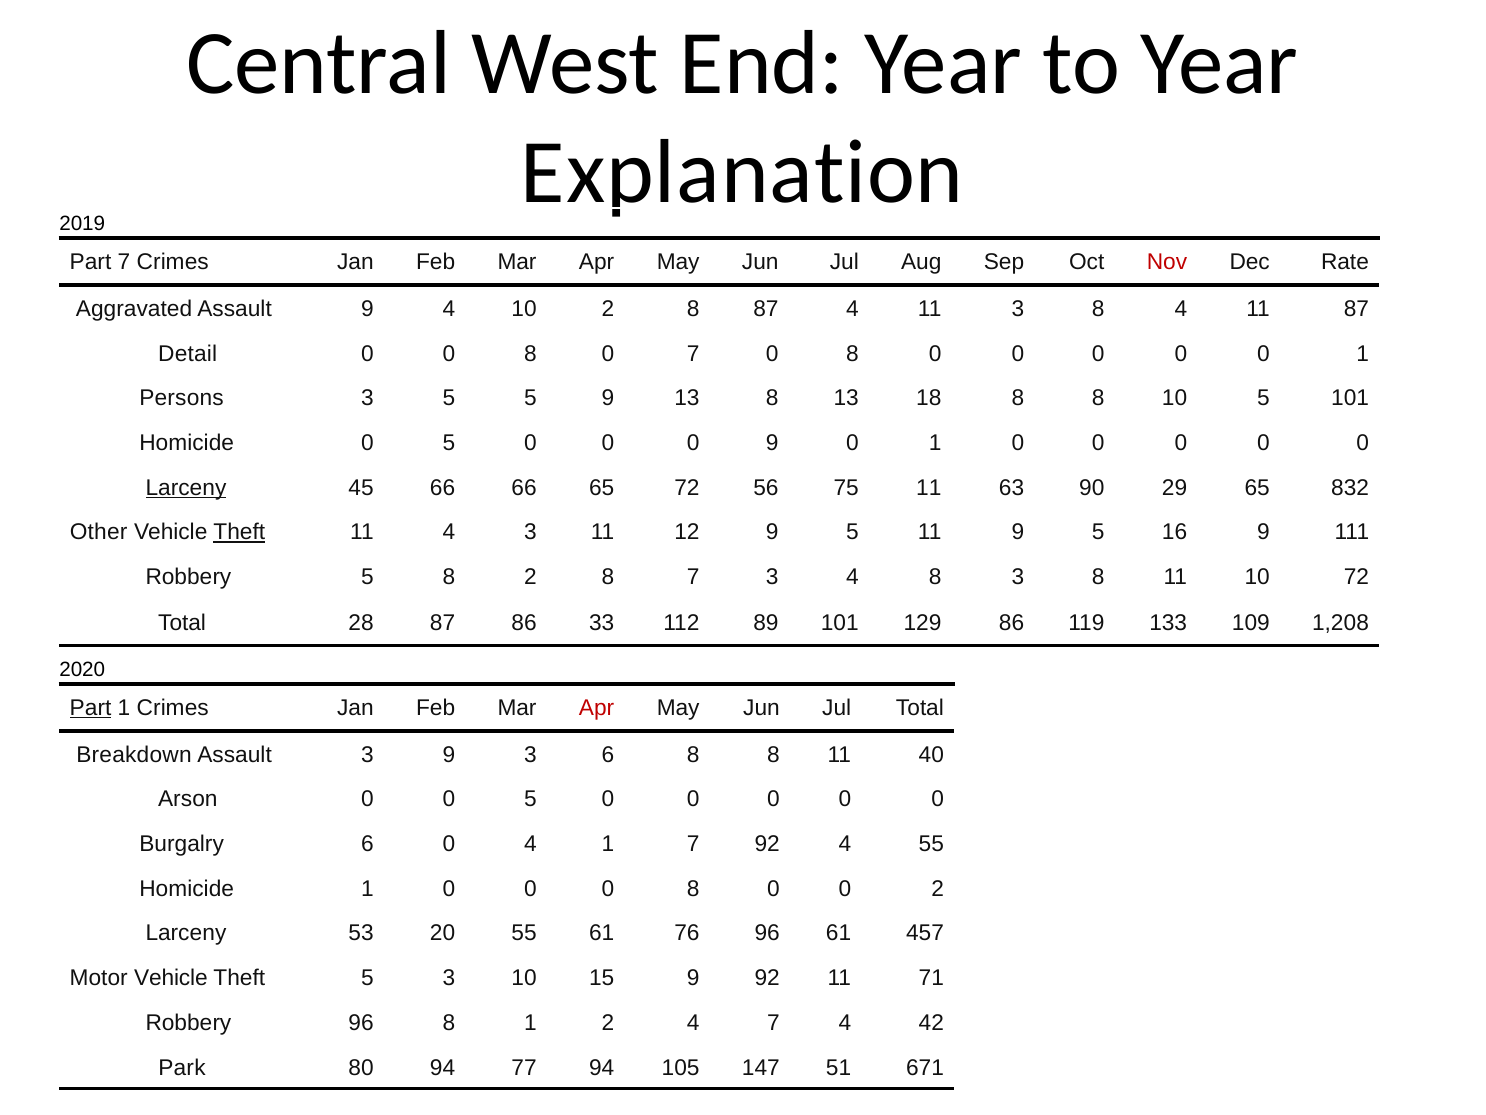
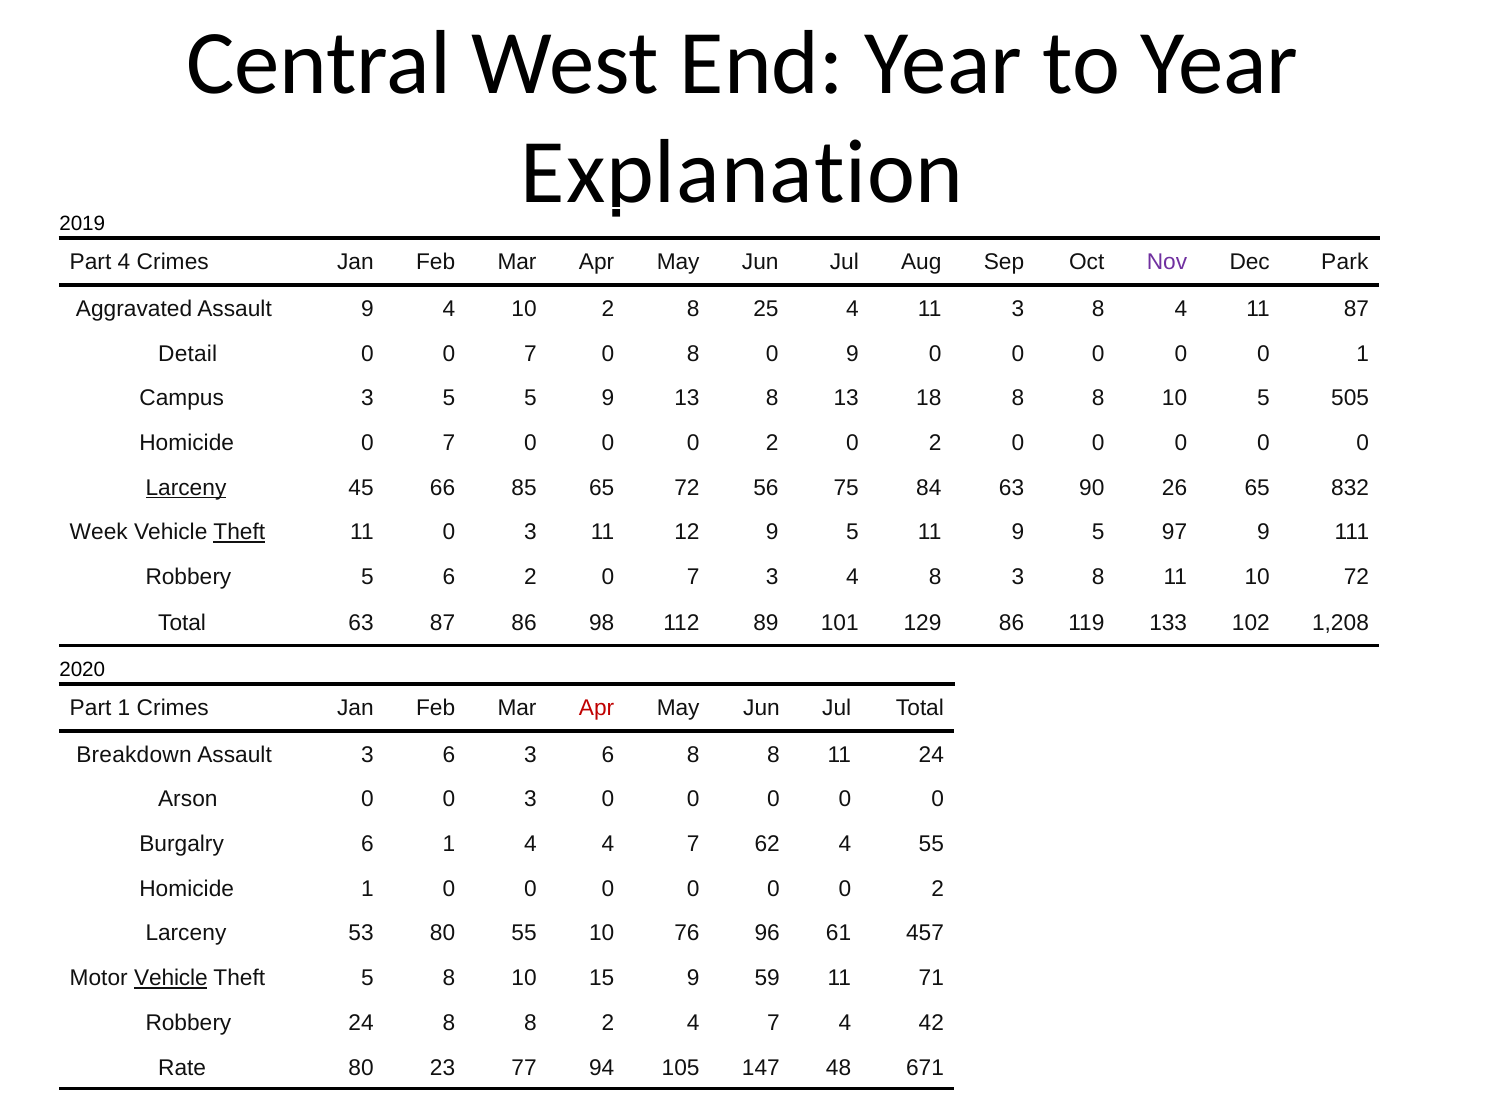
Part 7: 7 -> 4 (124, 262)
Nov colour: red -> purple (1167, 262)
Rate: Rate -> Park (1345, 262)
8 87: 87 -> 25 (766, 309)
8: 8 -> 7 (530, 353)
0 7: 7 -> 8 (693, 353)
8: 8 -> 9 (852, 353)
Persons: Persons -> Campus (182, 398)
5 101: 101 -> 505 (1350, 398)
Homicide 0 5: 5 -> 7 (449, 443)
9: 9 -> 2 (772, 443)
1: 1 -> 2 (935, 443)
66 66: 66 -> 85 (524, 487)
75 11: 11 -> 84 (929, 487)
29: 29 -> 26 (1175, 487)
Other: Other -> Week (99, 532)
11 4: 4 -> 0 (449, 532)
16: 16 -> 97 (1175, 532)
5 8: 8 -> 6 (449, 577)
8: 8 -> 0 (608, 577)
Total 28: 28 -> 63 (361, 623)
33: 33 -> 98 (602, 623)
109: 109 -> 102 (1251, 623)
Part underline: present -> none (91, 708)
Assault 3 9: 9 -> 6 (449, 754)
11 40: 40 -> 24 (931, 754)
0 0 5: 5 -> 3 (530, 799)
6 0: 0 -> 1 (449, 844)
4 1: 1 -> 4 (608, 844)
7 92: 92 -> 62 (767, 844)
8: 8 -> 0 (693, 888)
53 20: 20 -> 80 (443, 933)
55 61: 61 -> 10 (602, 933)
Vehicle underline: none -> present (171, 978)
5 3: 3 -> 8 (449, 978)
9 92: 92 -> 59 (767, 978)
Robbery 96: 96 -> 24 (361, 1023)
1: 1 -> 8 (530, 1023)
Park: Park -> Rate (182, 1067)
80 94: 94 -> 23 (443, 1067)
51: 51 -> 48 (839, 1067)
